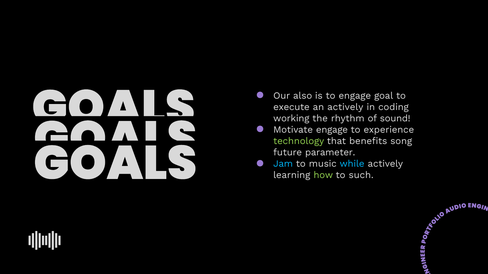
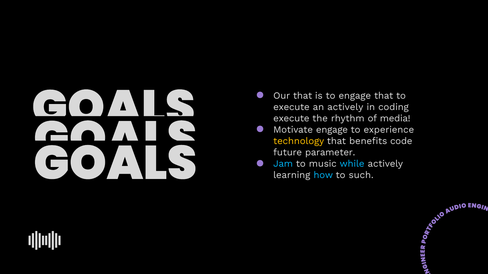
Our also: also -> that (303, 96)
engage goal: goal -> that (384, 96)
working: working -> execute (291, 119)
sound: sound -> media (395, 119)
technology colour: light green -> yellow (299, 141)
song: song -> code (401, 141)
how colour: light green -> light blue (323, 175)
